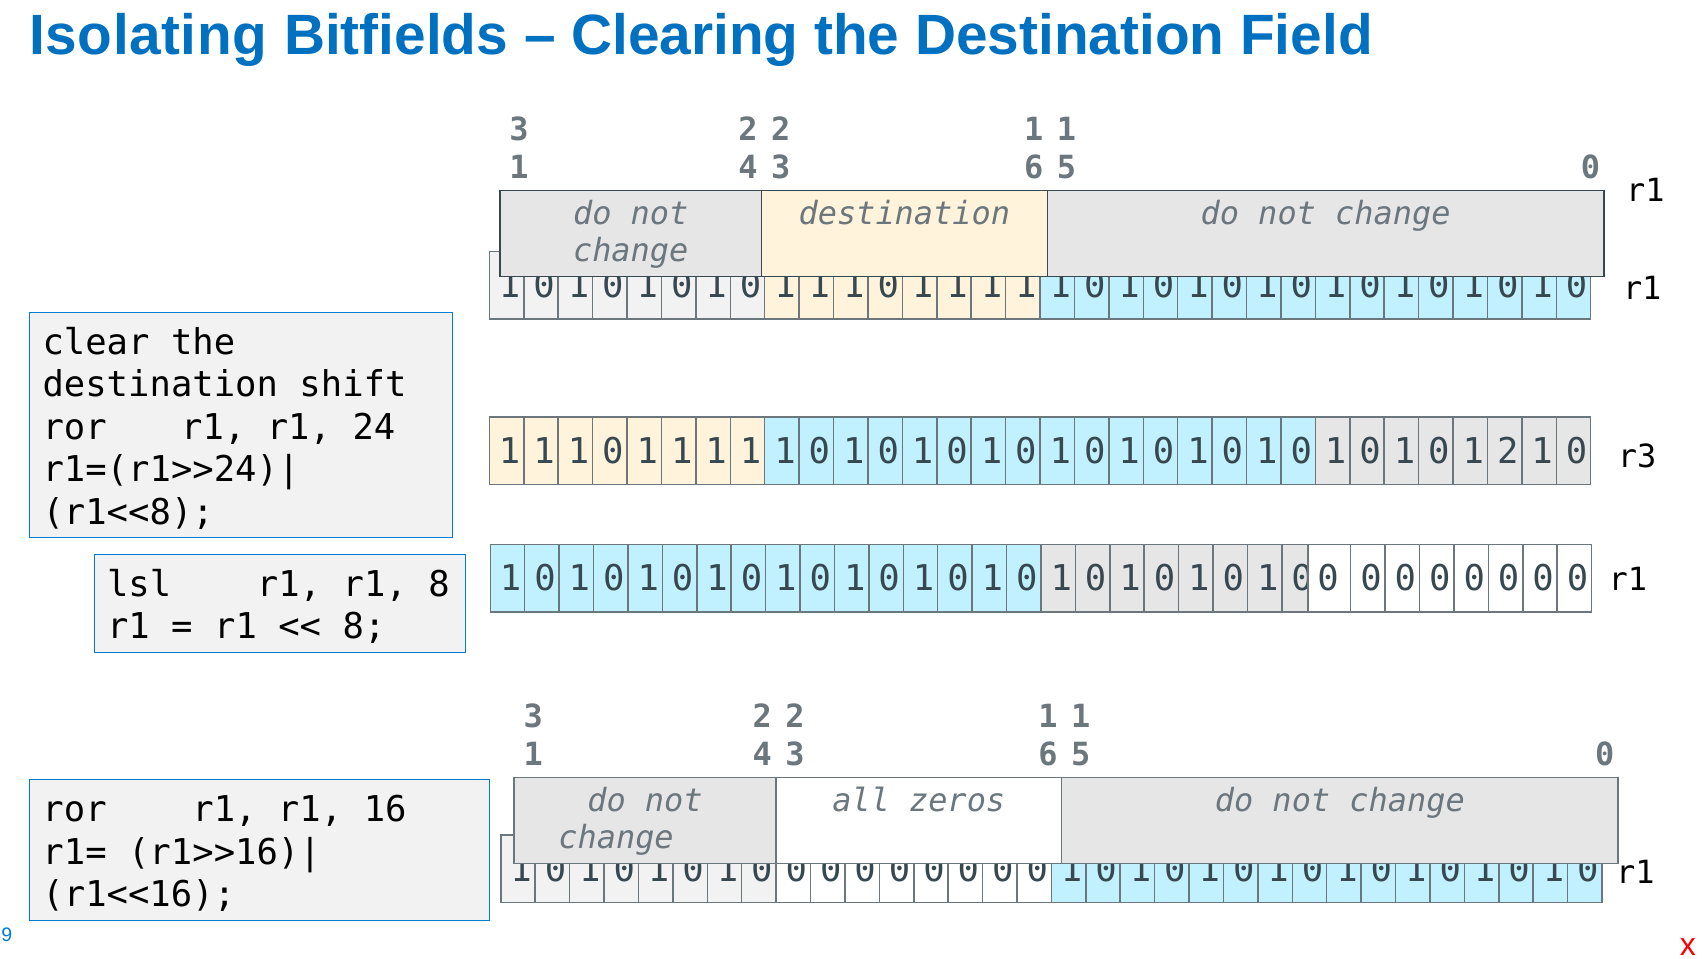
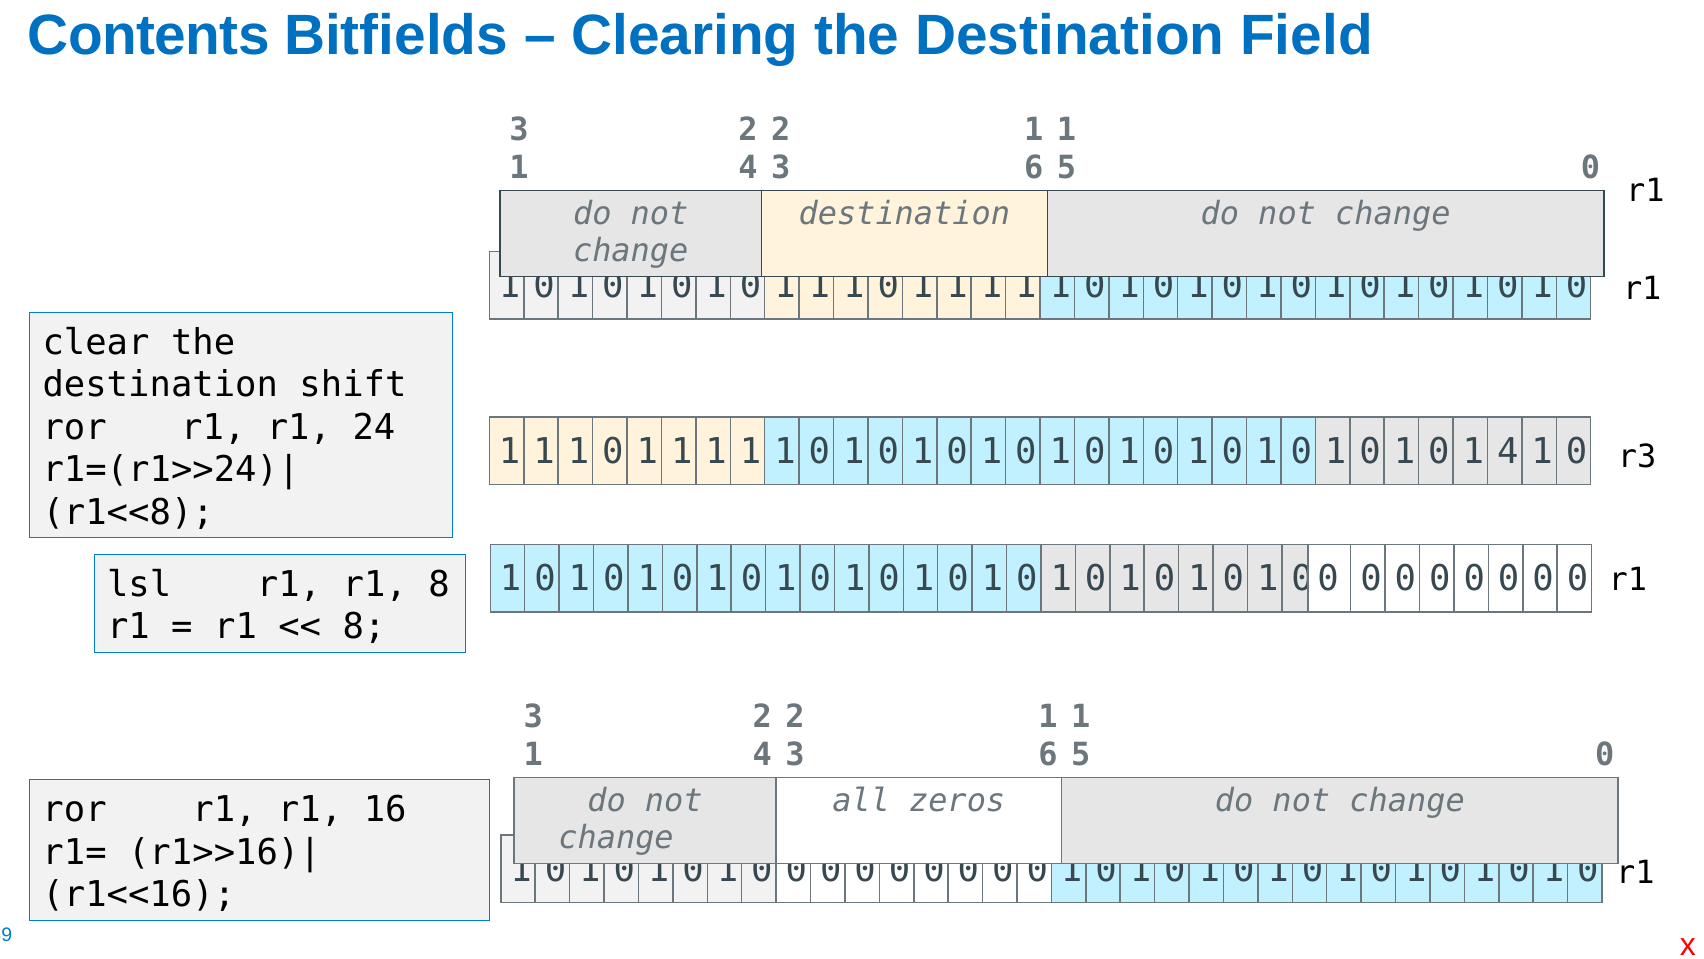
Isolating: Isolating -> Contents (149, 36)
0 1 2: 2 -> 4 (1508, 451)
